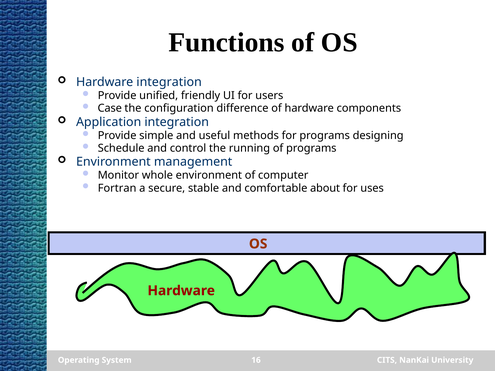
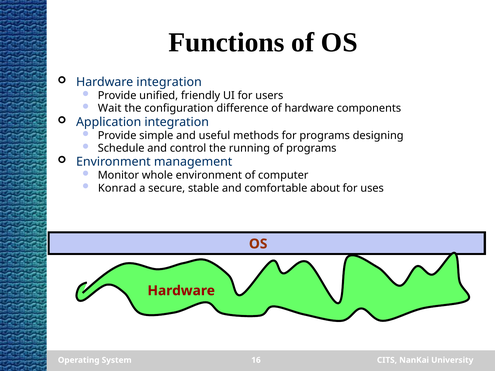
Case: Case -> Wait (110, 108)
Fortran: Fortran -> Konrad (117, 188)
